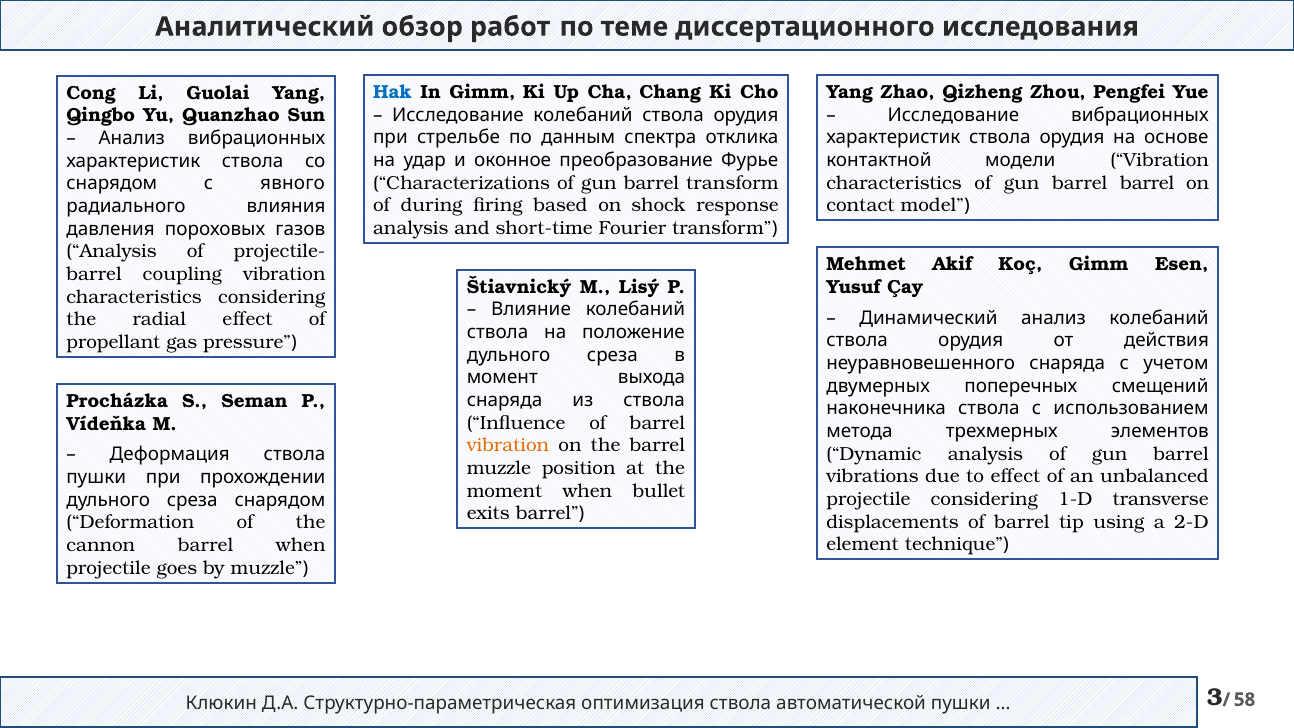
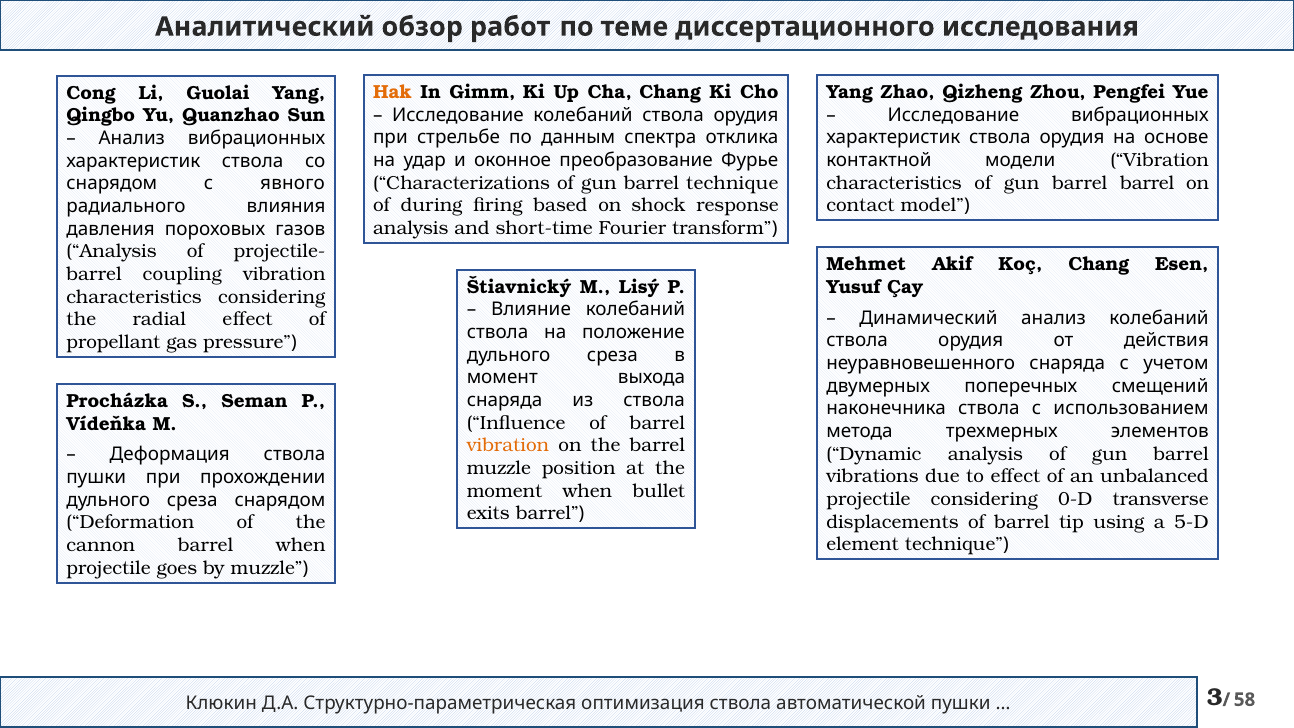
Hak colour: blue -> orange (393, 92)
barrel transform: transform -> technique (732, 183)
Koç Gimm: Gimm -> Chang (1099, 264)
1-D: 1-D -> 0-D (1075, 499)
2-D: 2-D -> 5-D (1191, 522)
